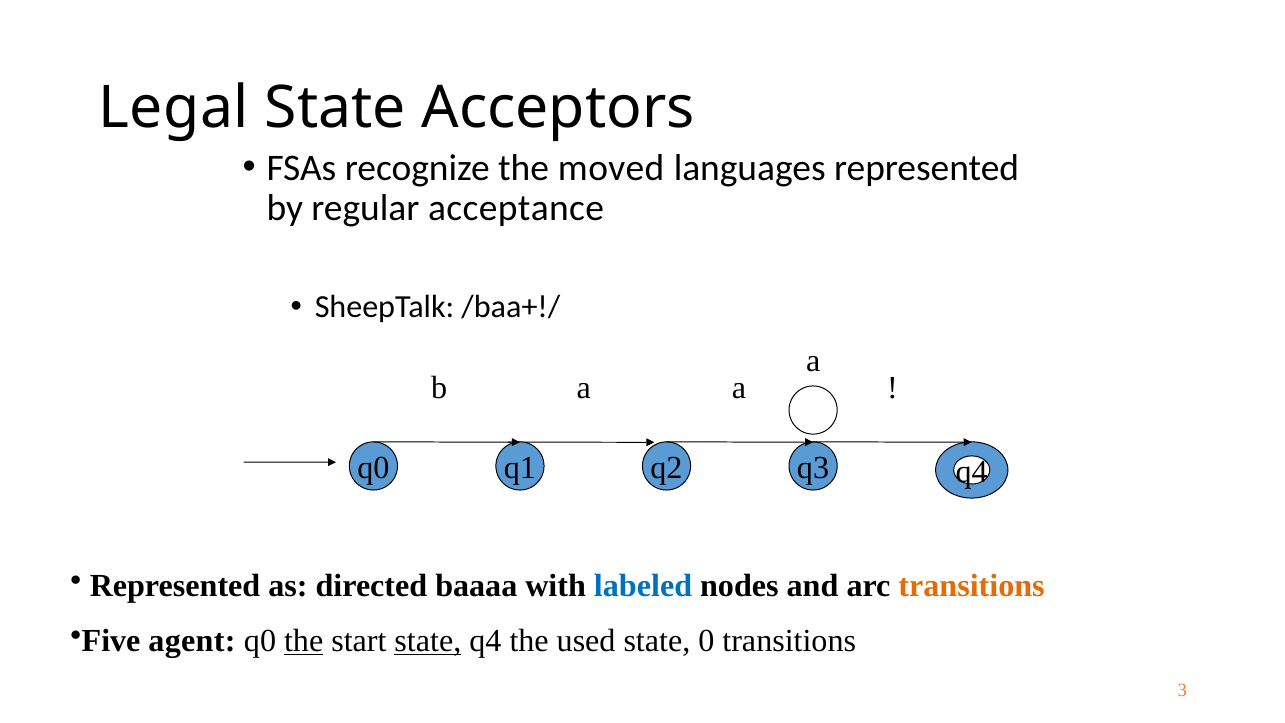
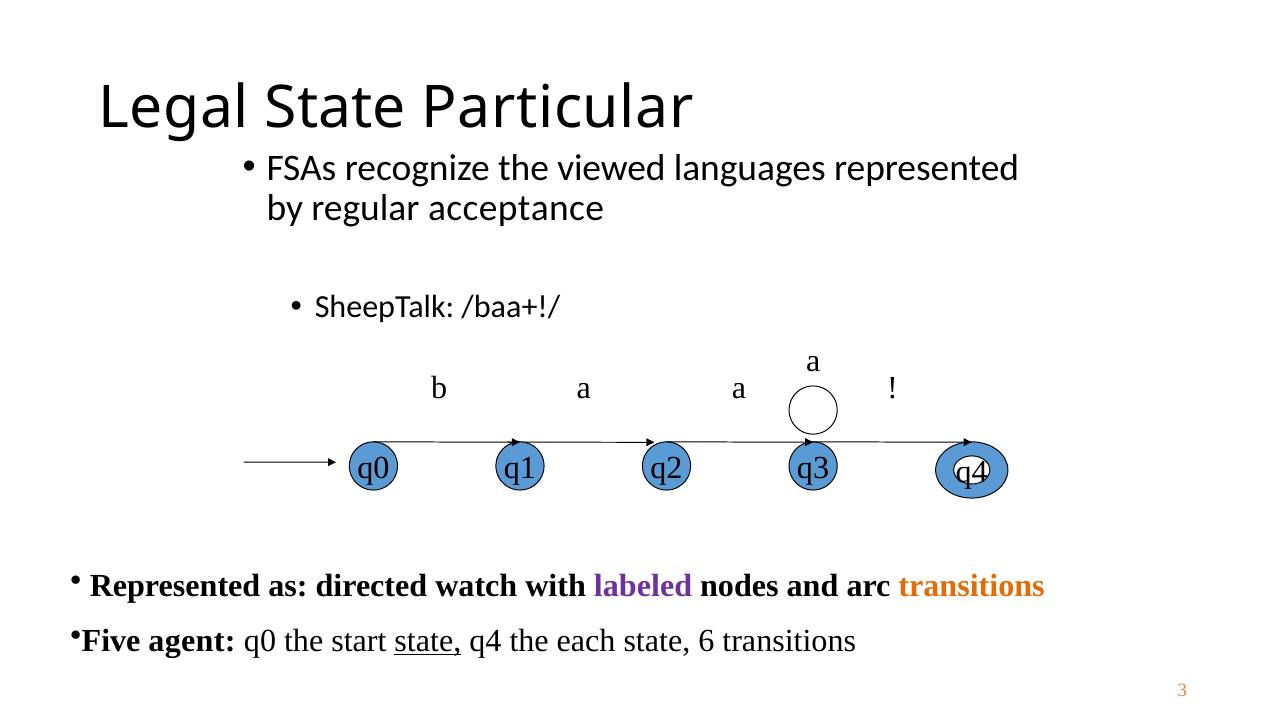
Acceptors: Acceptors -> Particular (558, 108)
moved: moved -> viewed (611, 168)
baaaa: baaaa -> watch (476, 586)
labeled colour: blue -> purple (643, 586)
the underline: present -> none (304, 641)
used: used -> each (586, 641)
0: 0 -> 6 (706, 641)
